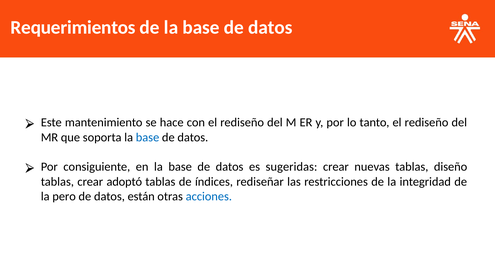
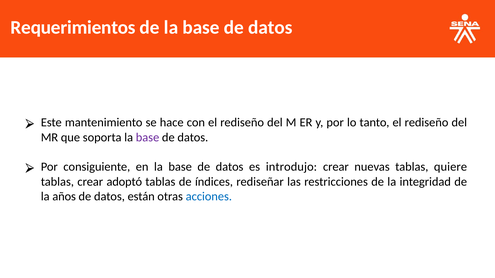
base colour: blue -> purple (148, 137)
sugeridas: sugeridas -> introdujo (291, 167)
diseño: diseño -> quiere (451, 167)
pero: pero -> años (64, 197)
